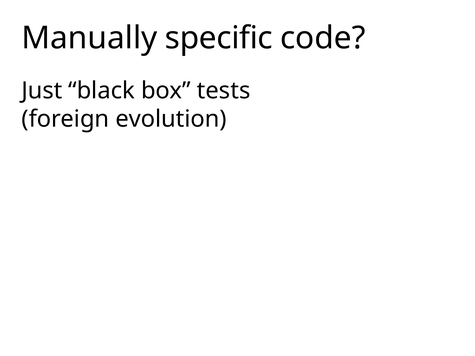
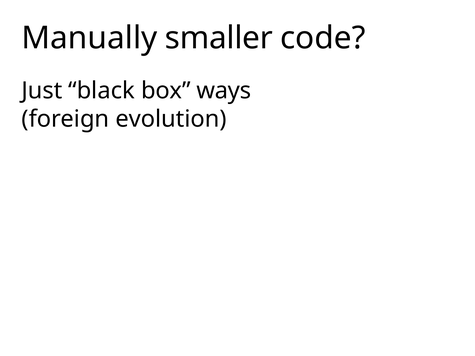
specific: specific -> smaller (219, 38)
tests: tests -> ways (224, 91)
